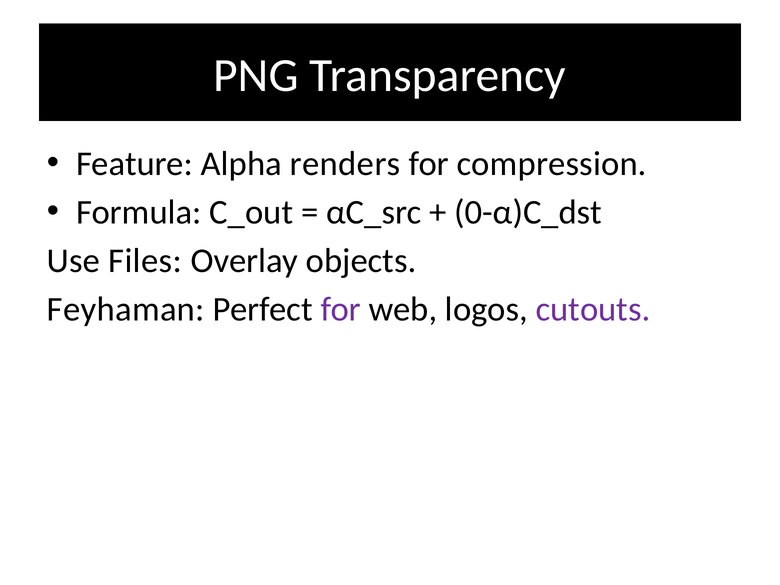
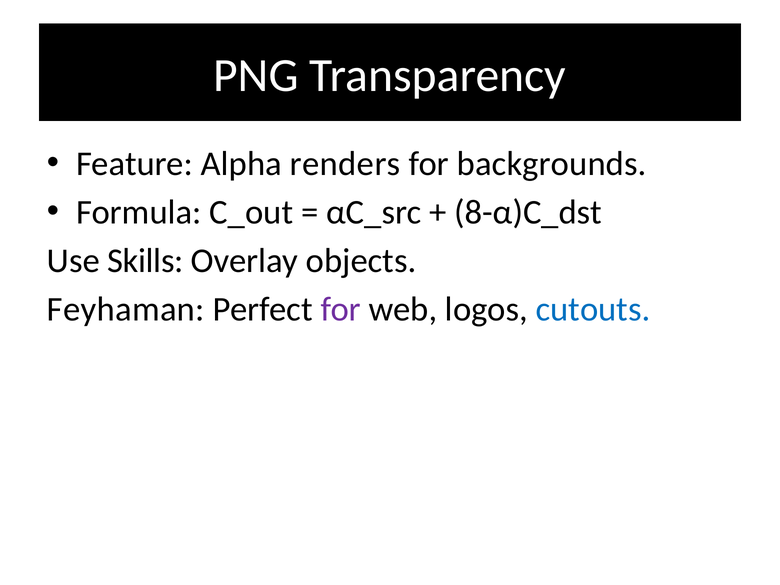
compression: compression -> backgrounds (552, 164)
0-α)C_dst: 0-α)C_dst -> 8-α)C_dst (528, 212)
Files: Files -> Skills (145, 261)
cutouts colour: purple -> blue (593, 309)
